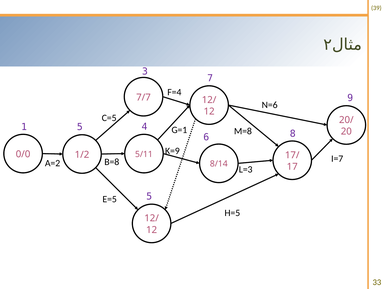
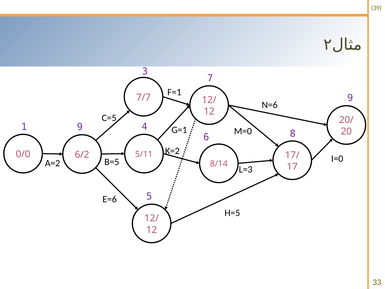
F=4: F=4 -> F=1 (174, 92)
1 5: 5 -> 9 (80, 127)
M=8: M=8 -> M=0 (243, 131)
K=9: K=9 -> K=2 (172, 151)
1/2: 1/2 -> 6/2 (82, 155)
I=7: I=7 -> I=0 (337, 159)
B=8: B=8 -> B=5 (112, 162)
E=5: E=5 -> E=6 (110, 199)
